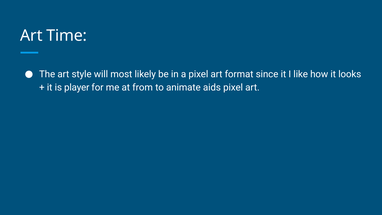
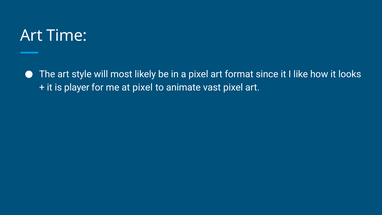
at from: from -> pixel (143, 87)
aids: aids -> vast (212, 87)
